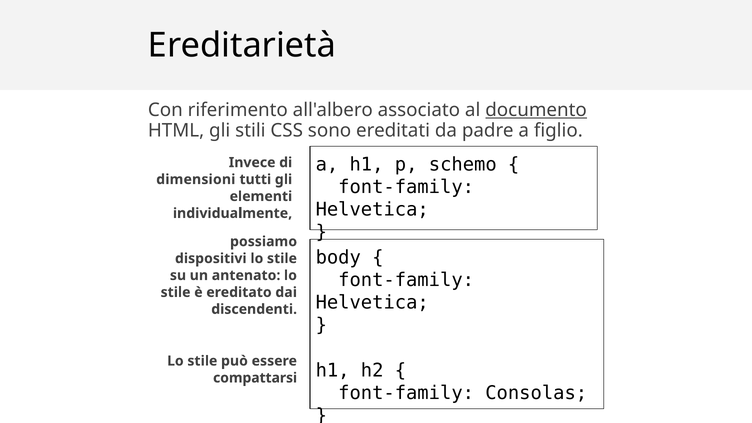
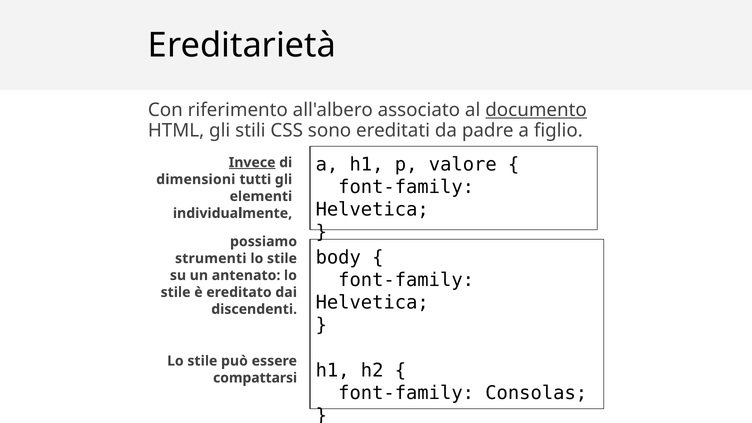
schemo: schemo -> valore (463, 164)
Invece underline: none -> present (252, 163)
dispositivi: dispositivi -> strumenti (211, 258)
